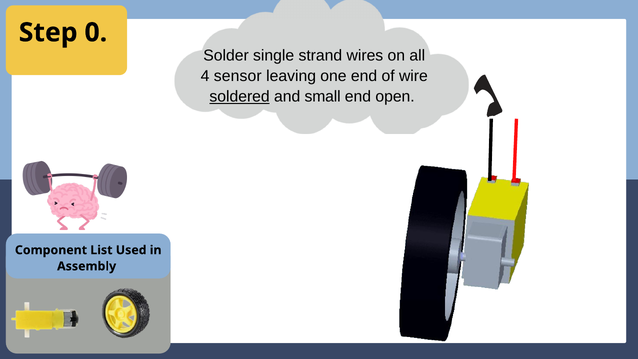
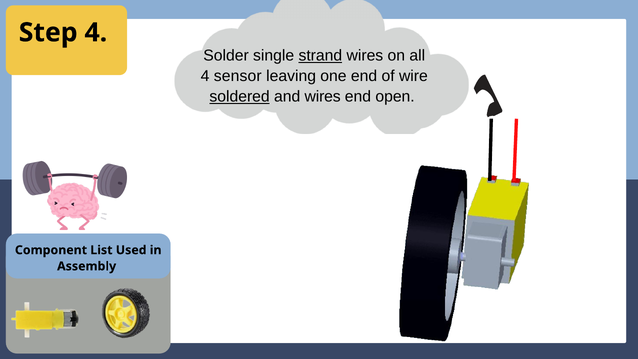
Step 0: 0 -> 4 (96, 33)
strand underline: none -> present (320, 56)
and small: small -> wires (323, 97)
